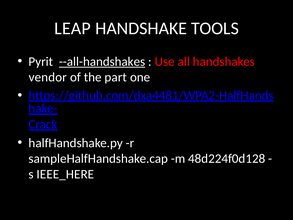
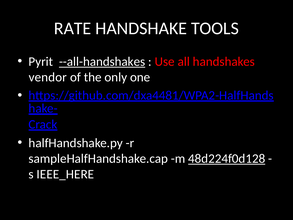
LEAP: LEAP -> RATE (73, 28)
part: part -> only (116, 77)
48d224f0d128 underline: none -> present (227, 158)
